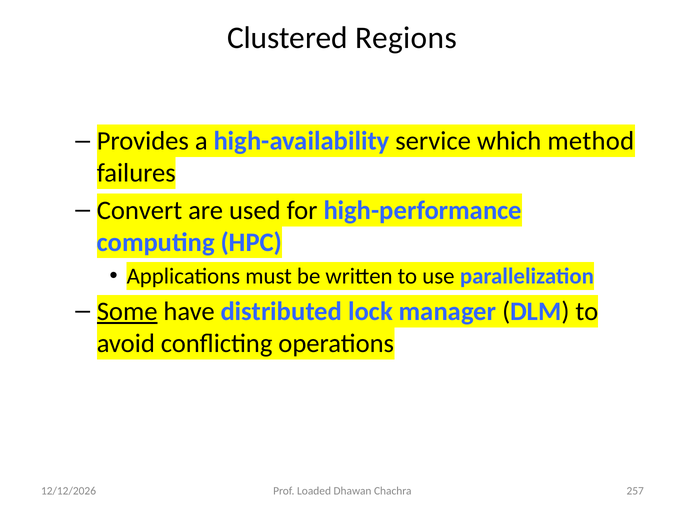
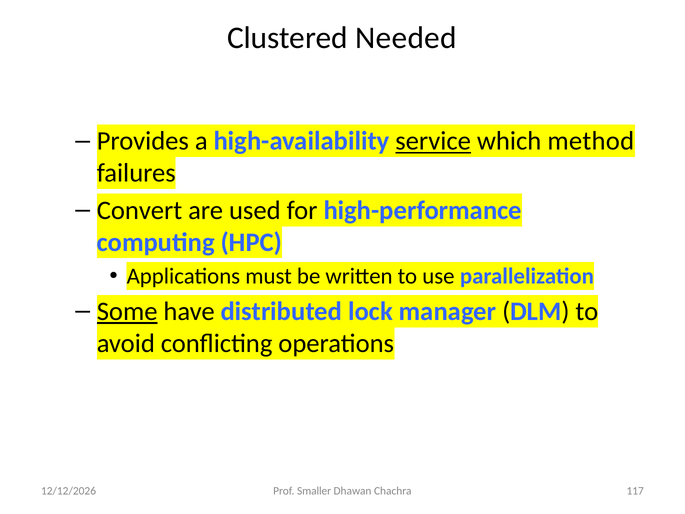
Regions: Regions -> Needed (406, 38)
service underline: none -> present (433, 141)
Loaded: Loaded -> Smaller (314, 491)
257: 257 -> 117 (635, 491)
